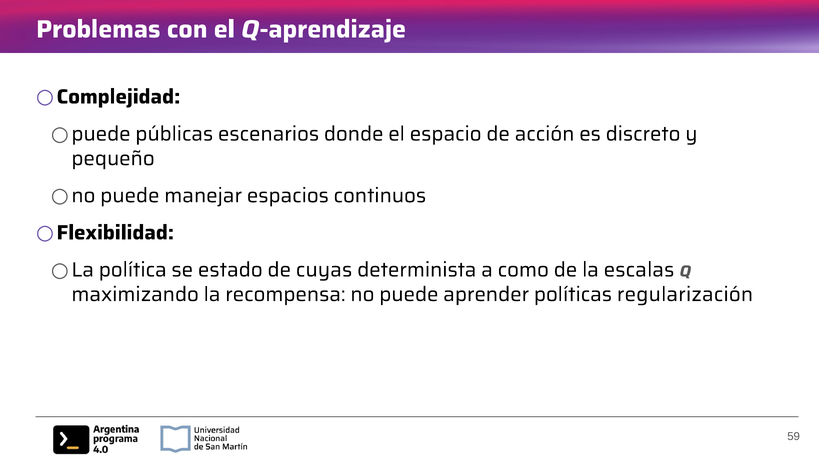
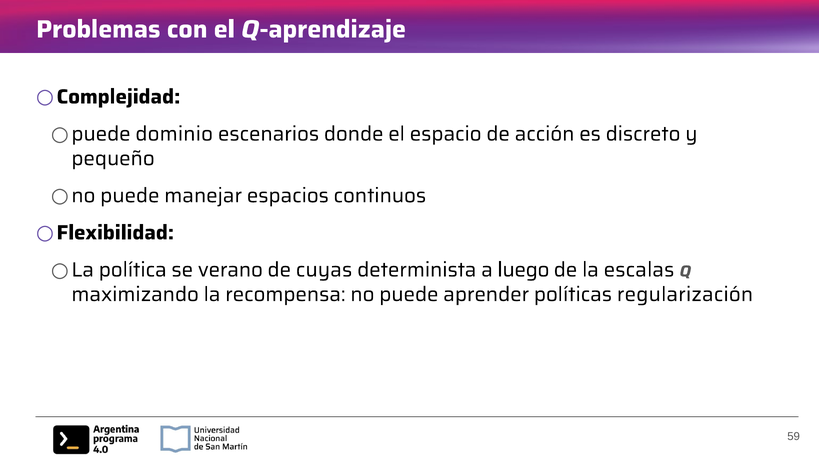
públicas: públicas -> dominio (174, 134)
estado: estado -> verano (230, 270)
como: como -> luego (523, 270)
